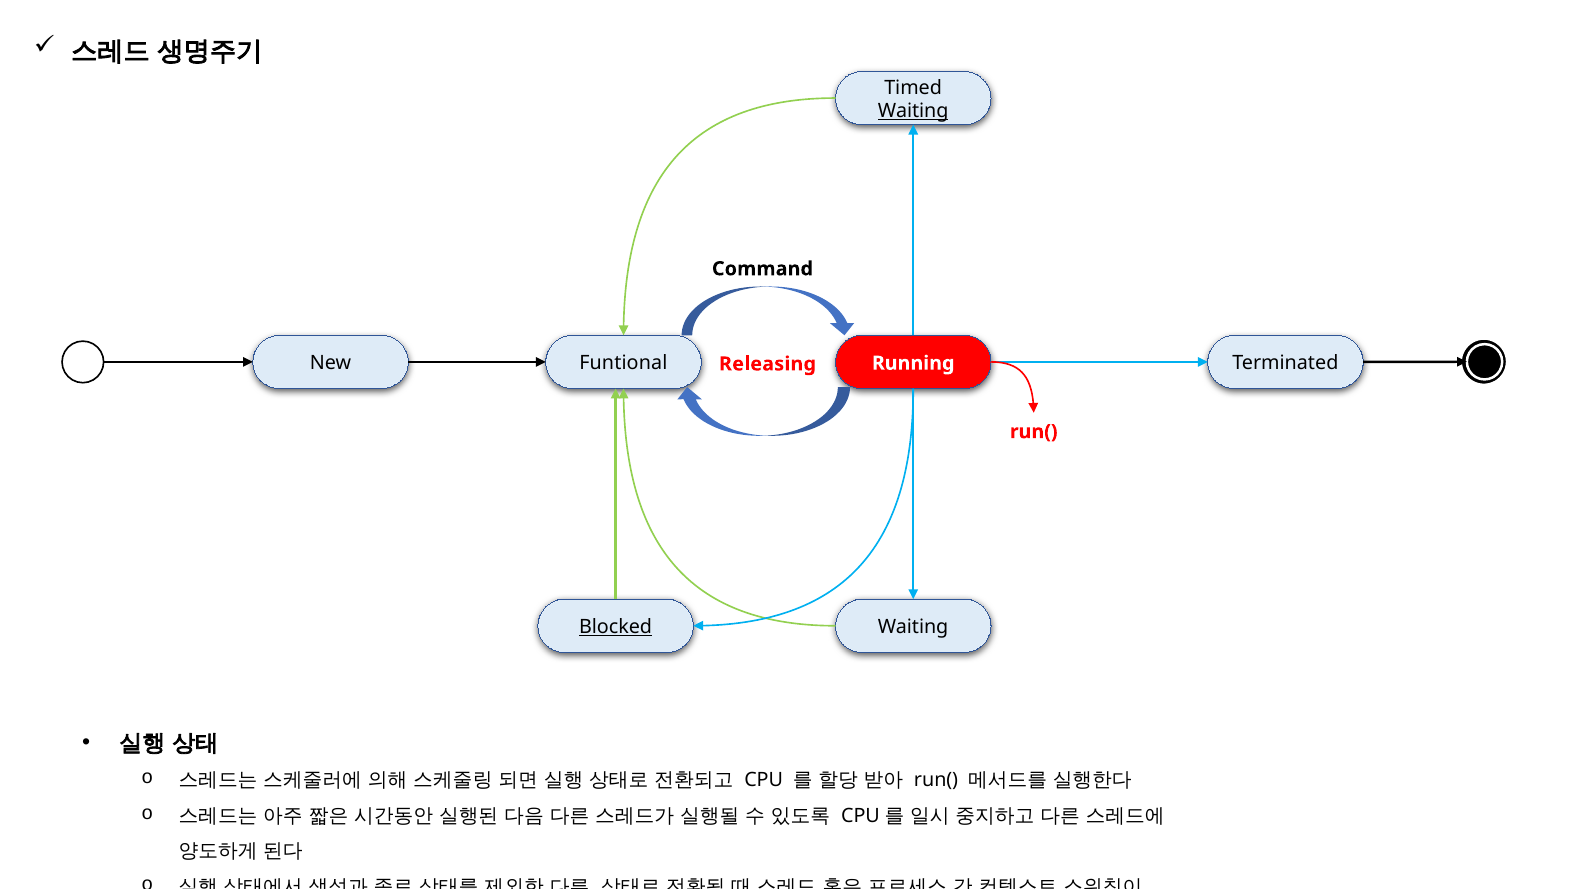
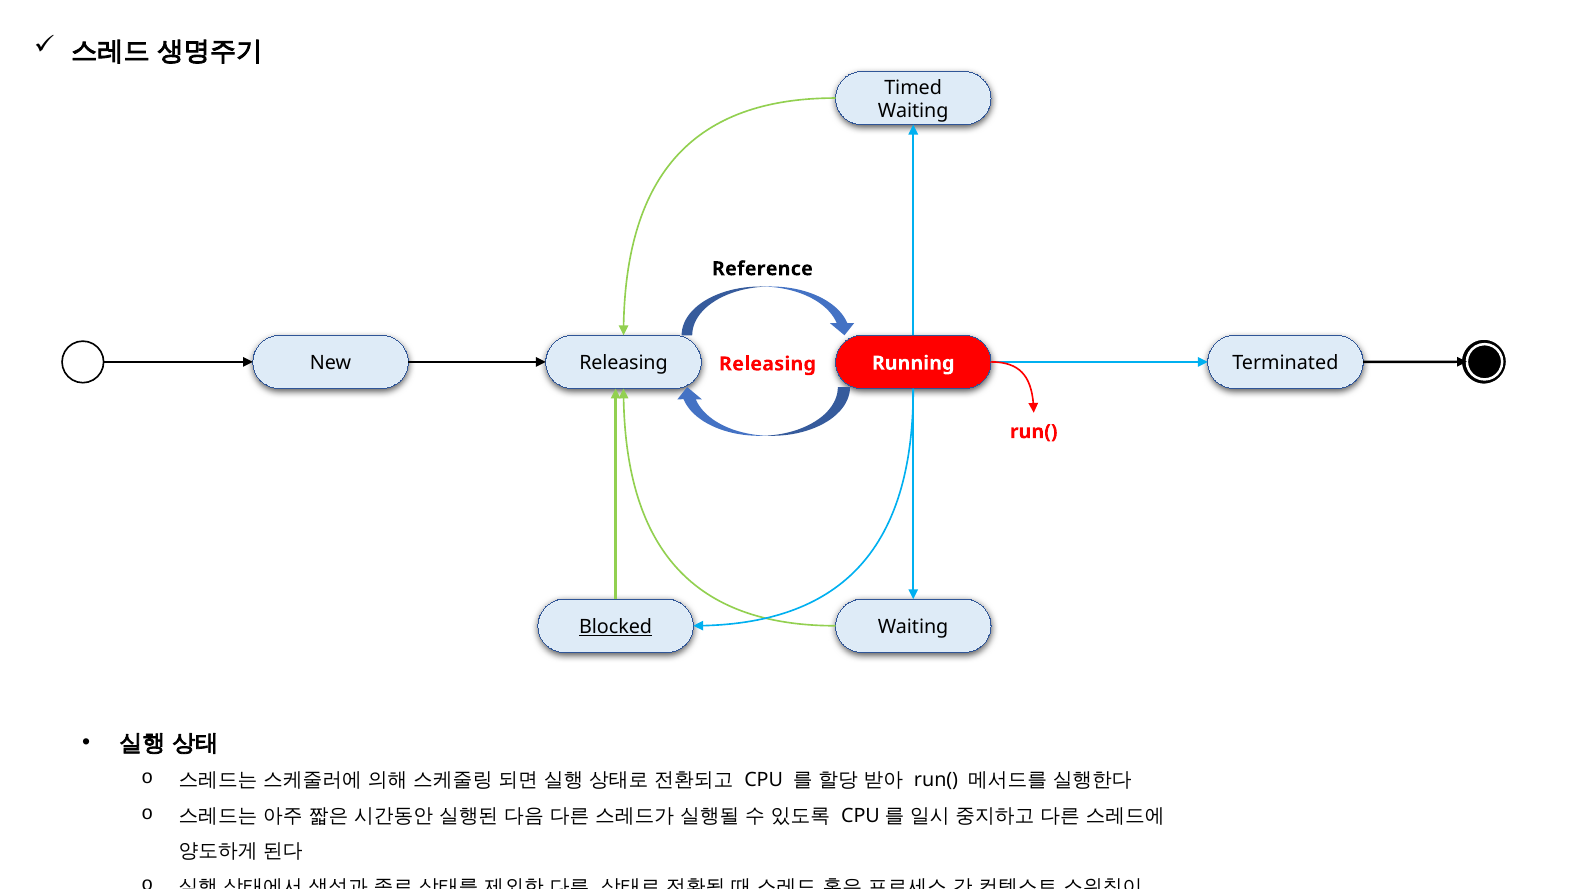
Waiting underline: present -> none (913, 111)
Command: Command -> Reference (762, 269)
New Funtional: Funtional -> Releasing (623, 363)
